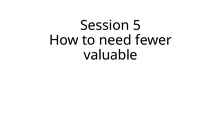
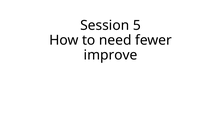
valuable: valuable -> improve (111, 55)
